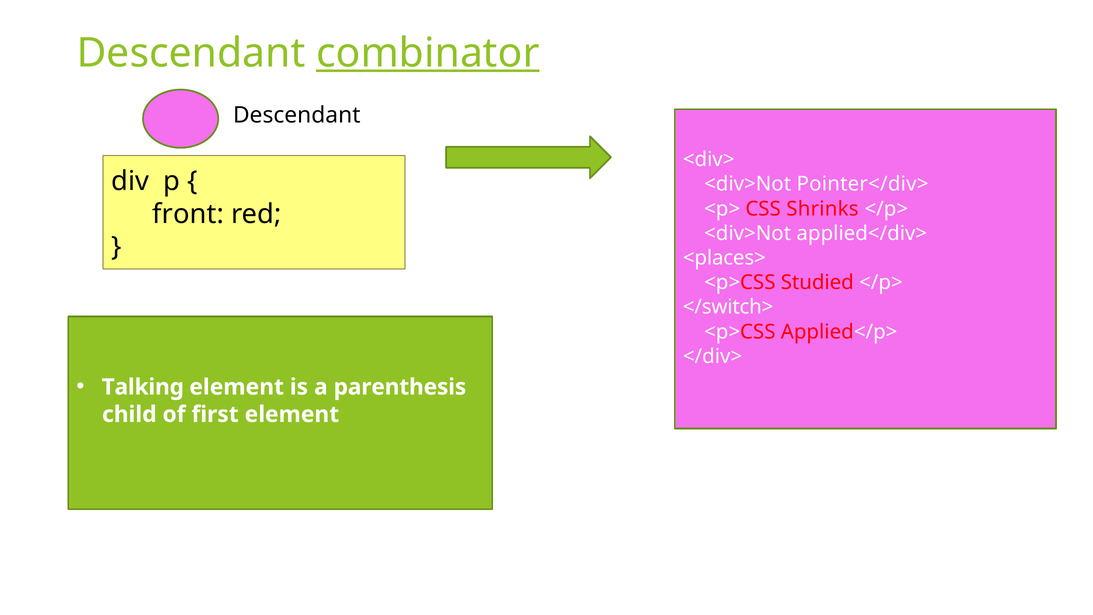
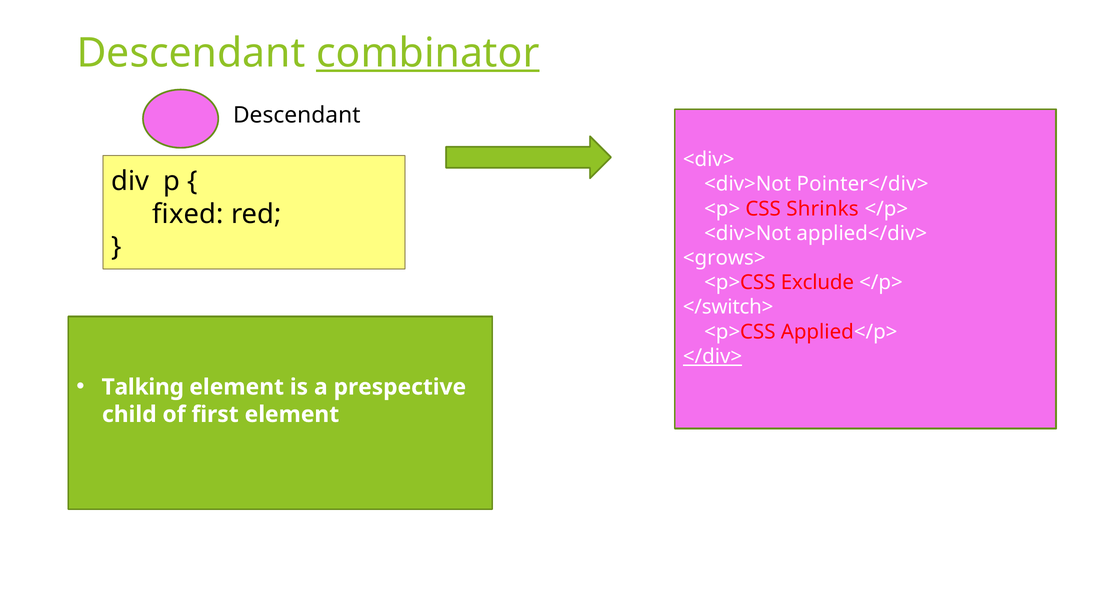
front: front -> fixed (188, 214)
<places>: <places> -> <grows> (724, 258)
Studied: Studied -> Exclude (817, 283)
</div> underline: none -> present (713, 356)
parenthesis: parenthesis -> prespective (400, 387)
